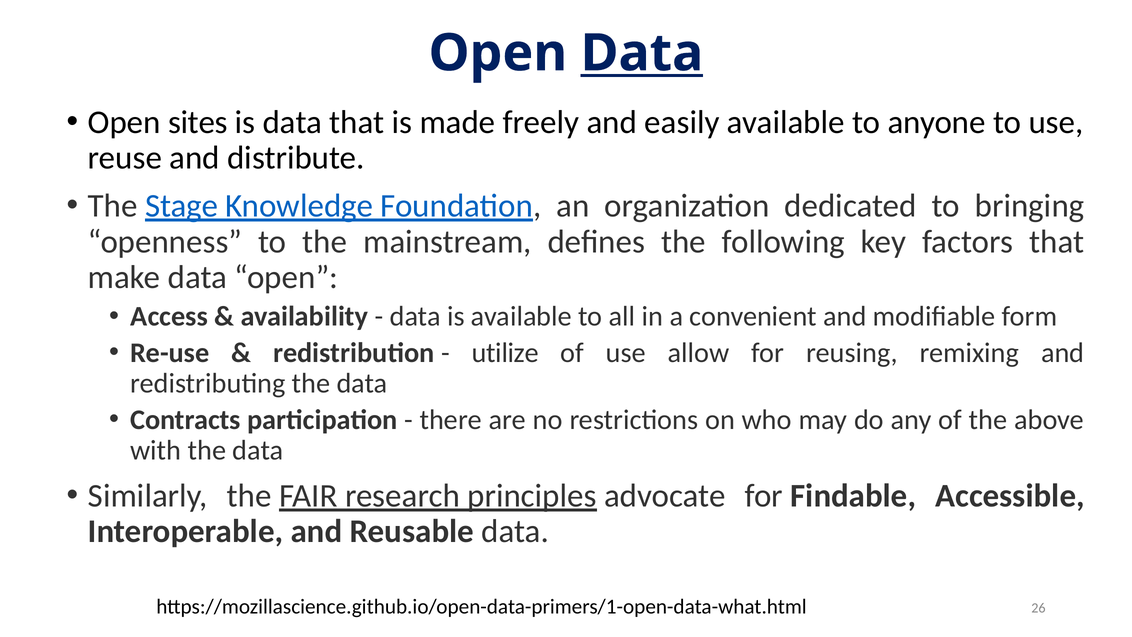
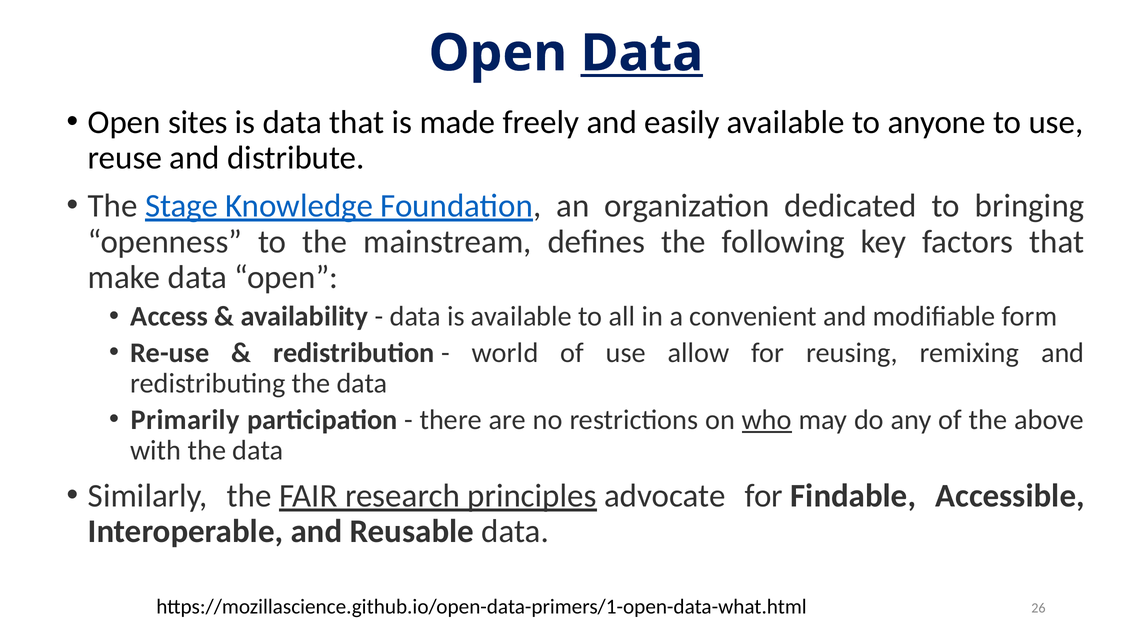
utilize: utilize -> world (505, 353)
Contracts: Contracts -> Primarily (185, 420)
who underline: none -> present (767, 420)
